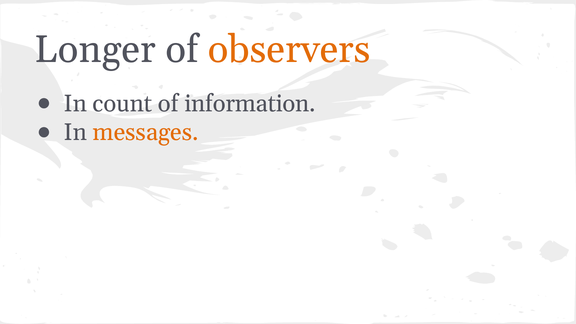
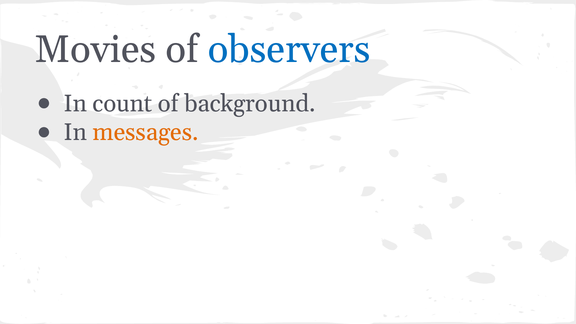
Longer: Longer -> Movies (95, 49)
observers colour: orange -> blue (289, 49)
information: information -> background (250, 104)
